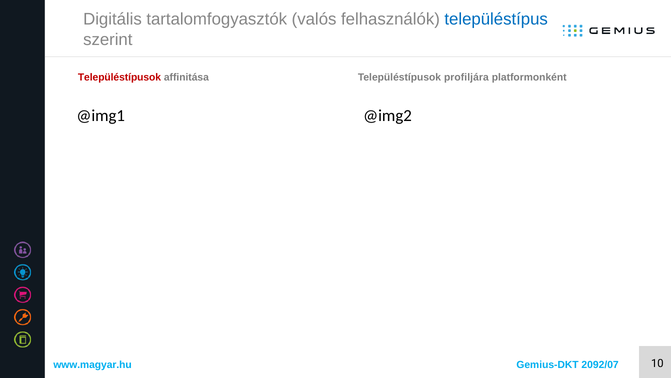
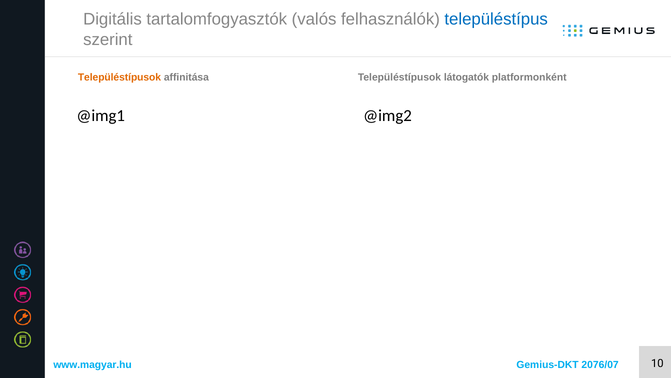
Településtípusok colour: red -> orange (119, 77)
profiljára: profiljára -> látogatók (466, 77)
2092/07: 2092/07 -> 2076/07 (600, 364)
